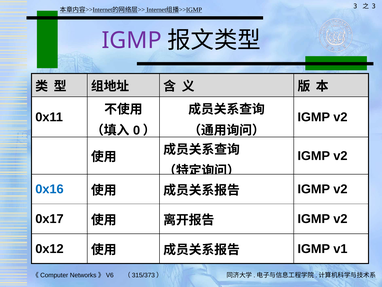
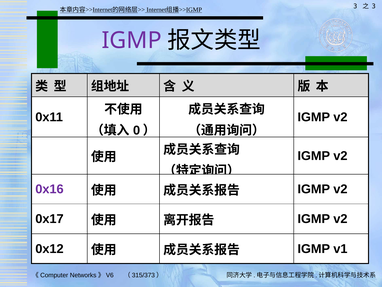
0x16 colour: blue -> purple (49, 189)
